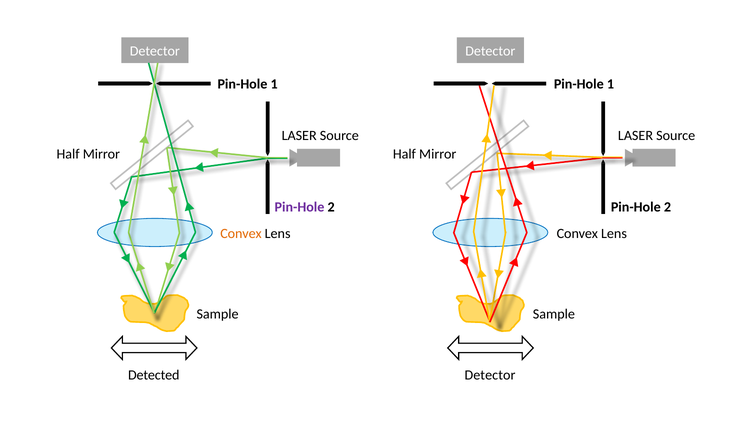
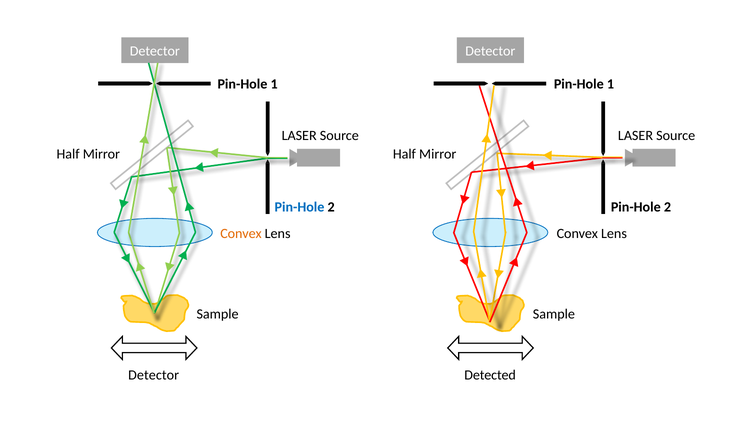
Pin-Hole colour: purple -> blue (299, 207)
Detected: Detected -> Detector (154, 375)
Detector: Detector -> Detected (490, 375)
